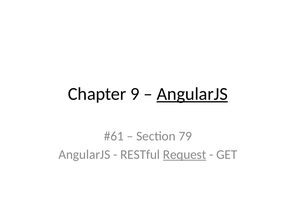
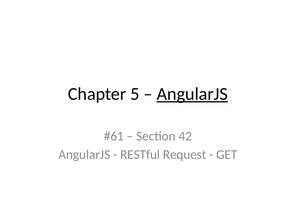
9: 9 -> 5 (135, 94)
79: 79 -> 42 (185, 136)
Request underline: present -> none (185, 155)
